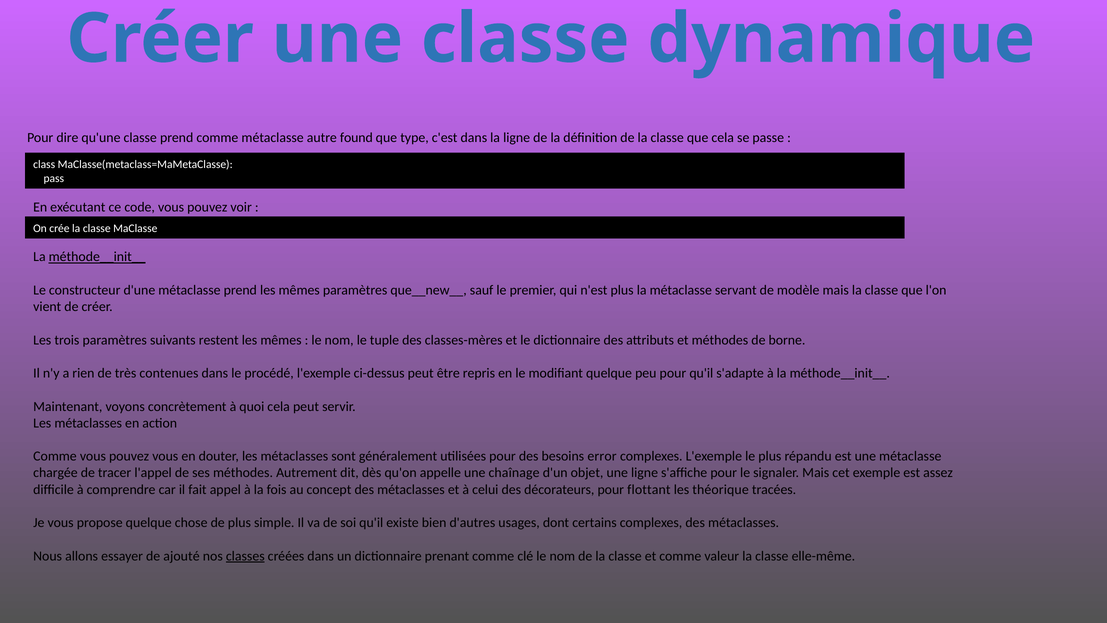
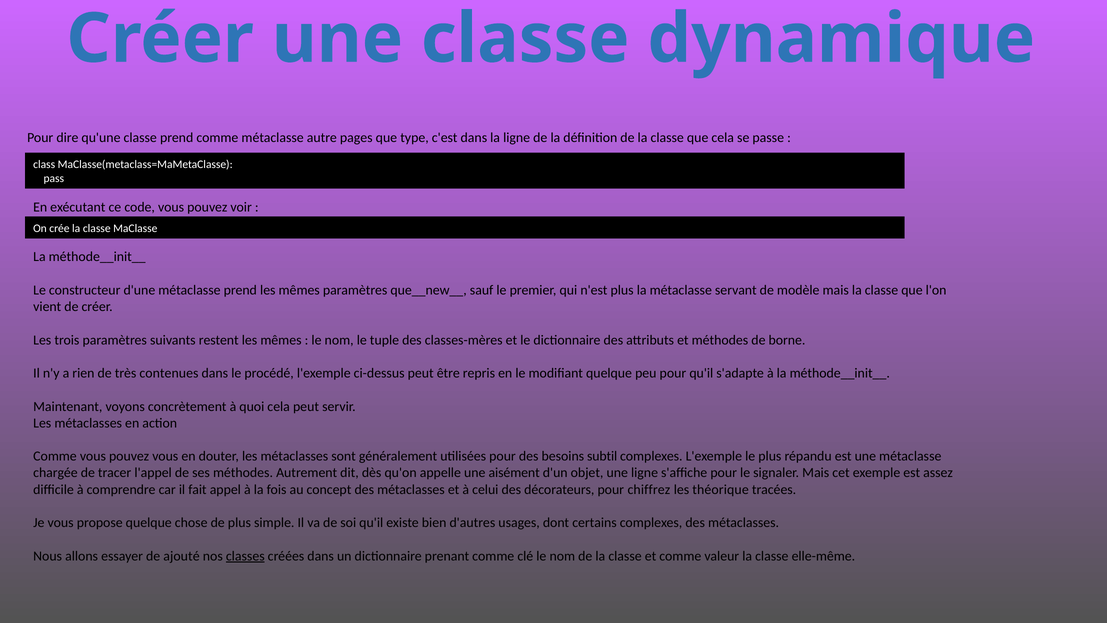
found: found -> pages (356, 138)
méthode__init__ underline: present -> none (97, 257)
error: error -> subtil (602, 456)
chaînage: chaînage -> aisément (514, 473)
flottant: flottant -> chiffrez (649, 489)
